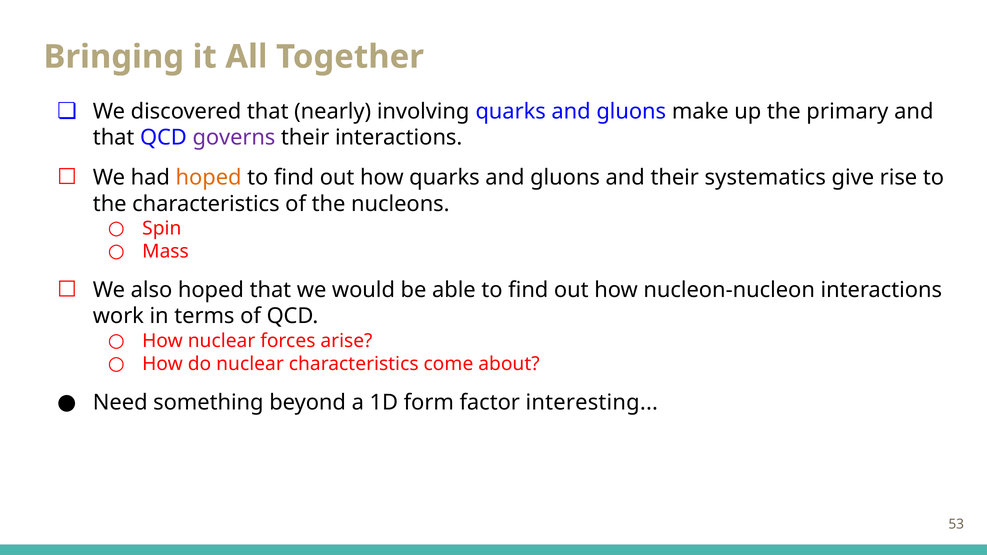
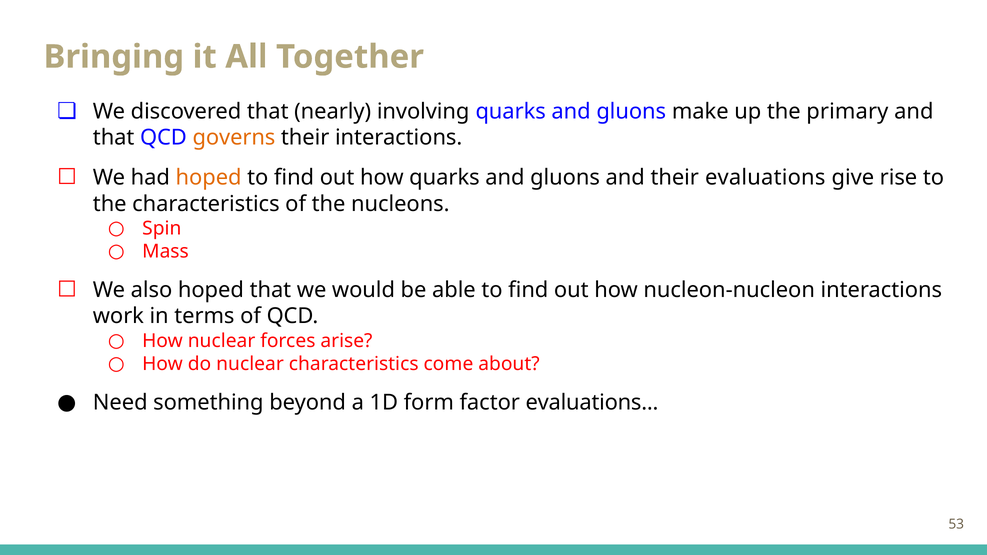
governs colour: purple -> orange (234, 138)
their systematics: systematics -> evaluations (765, 178)
factor interesting: interesting -> evaluations (592, 402)
